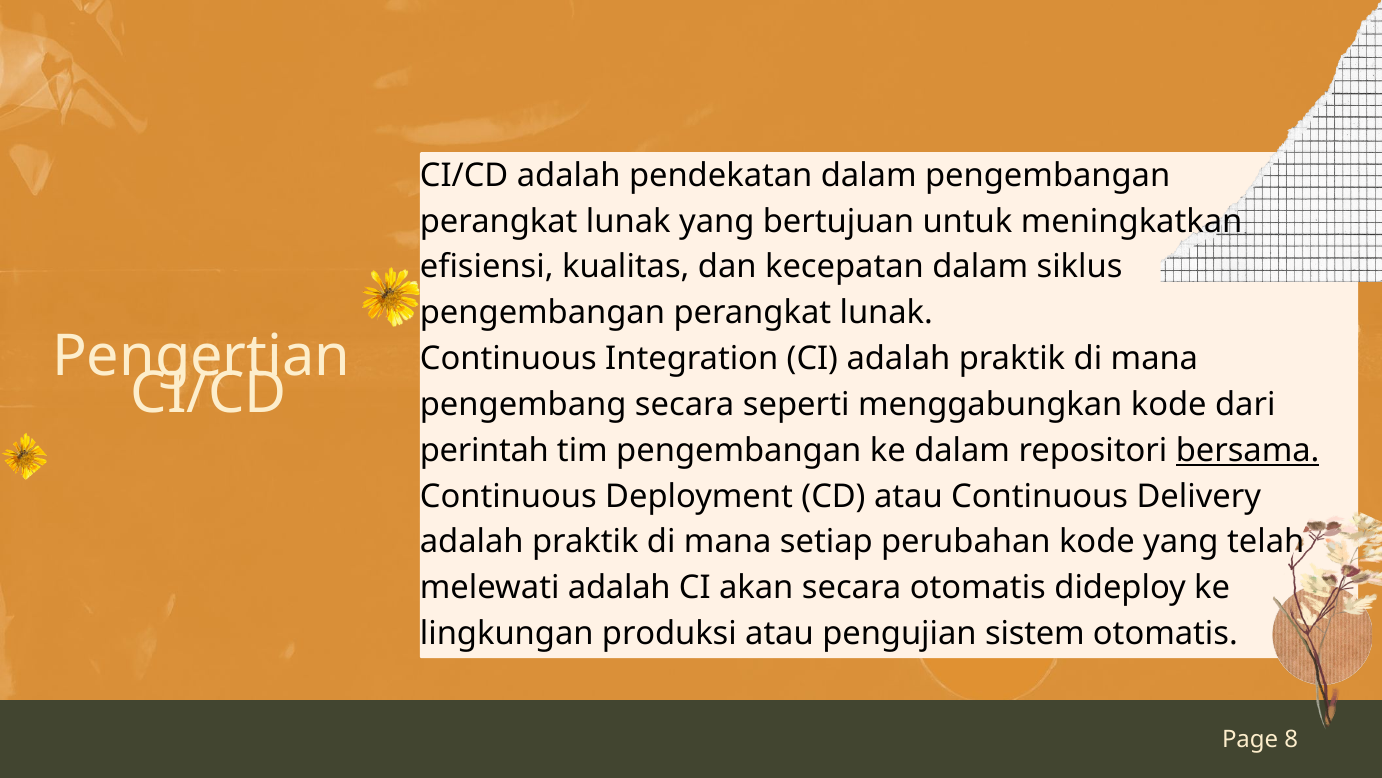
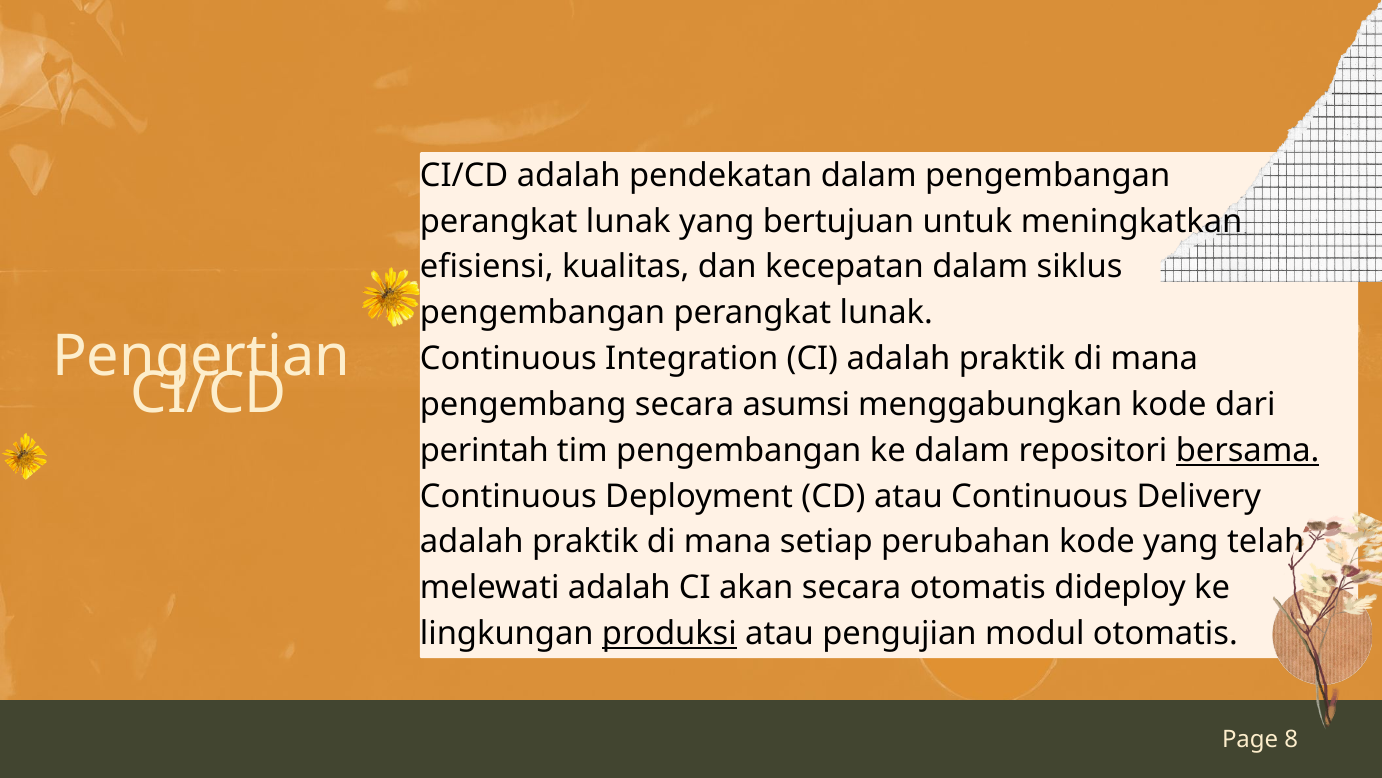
seperti: seperti -> asumsi (796, 404)
produksi underline: none -> present (669, 633)
sistem: sistem -> modul (1035, 633)
